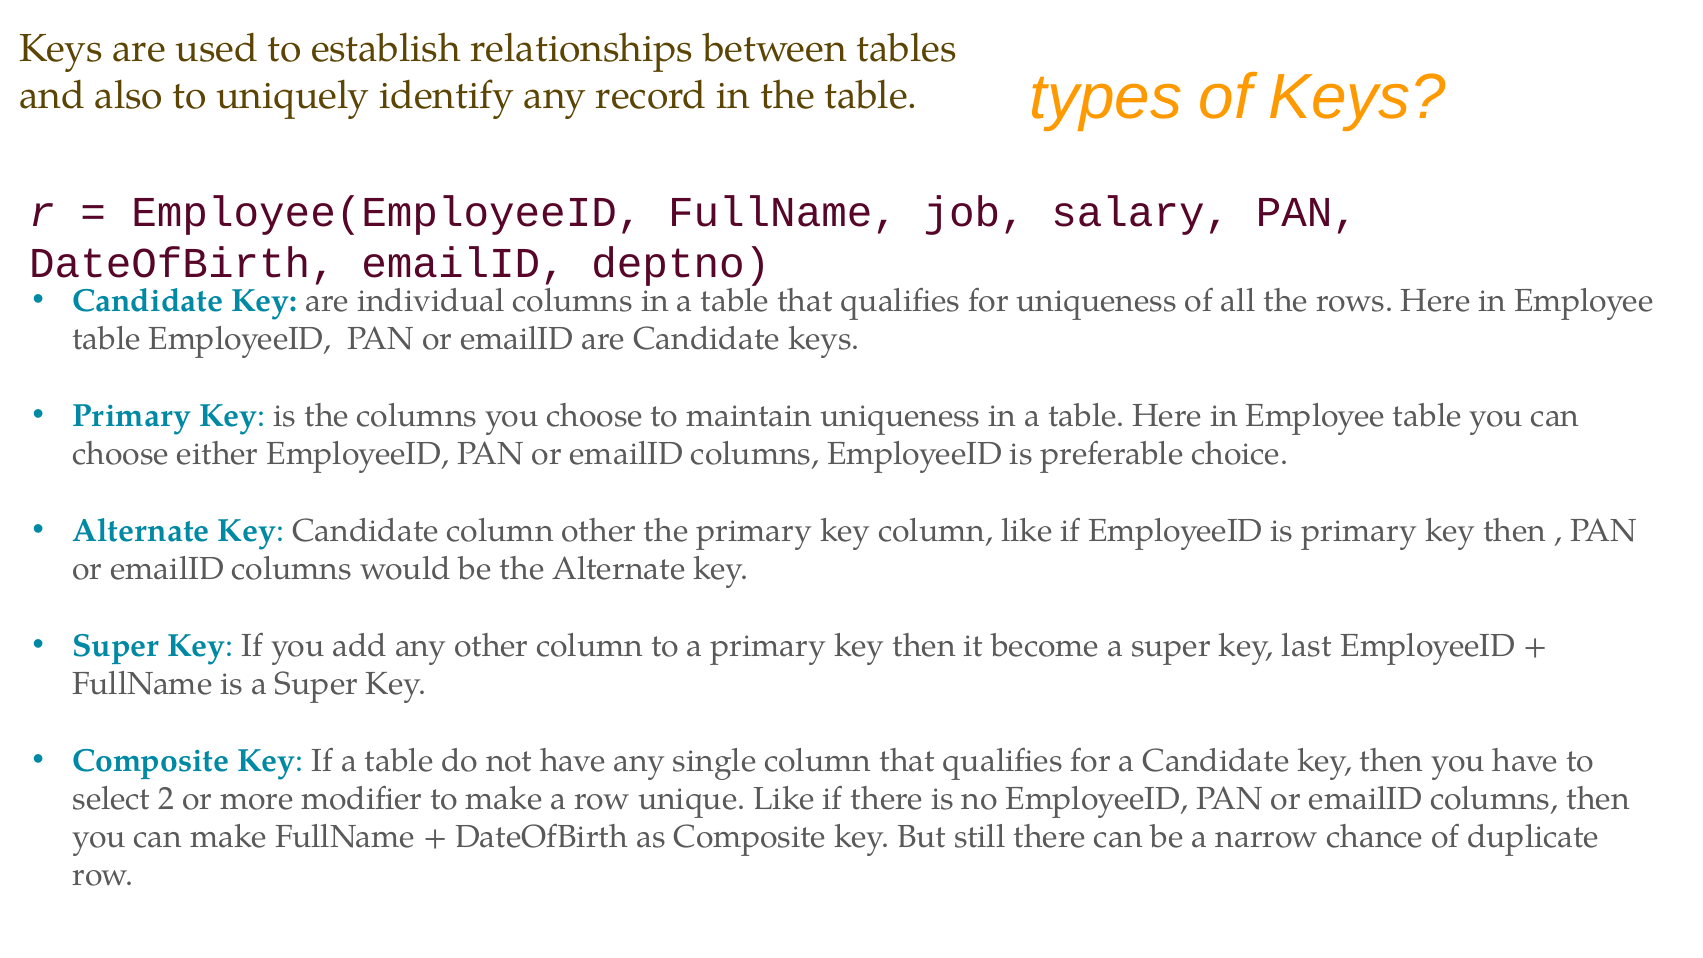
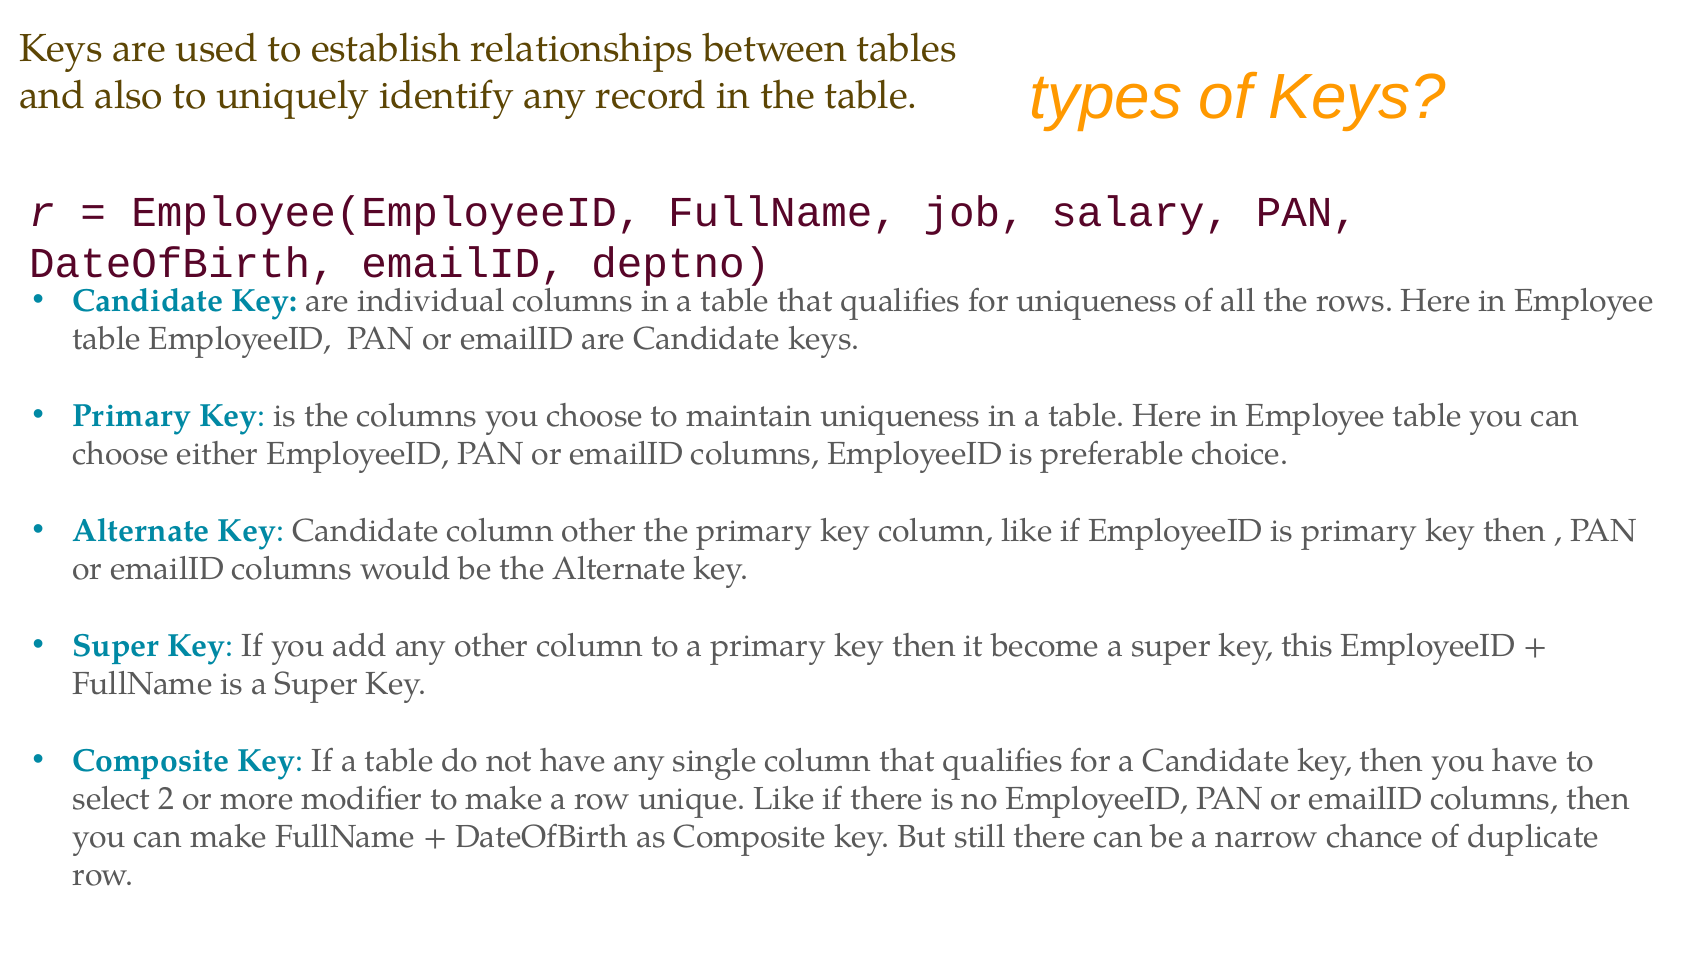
last: last -> this (1307, 645)
